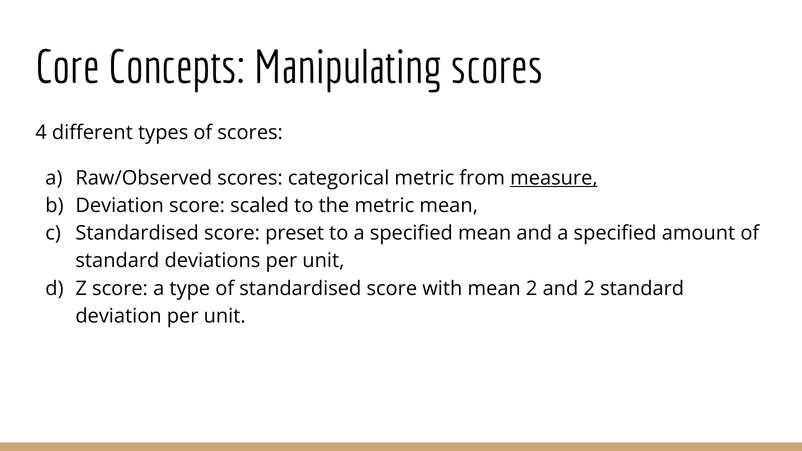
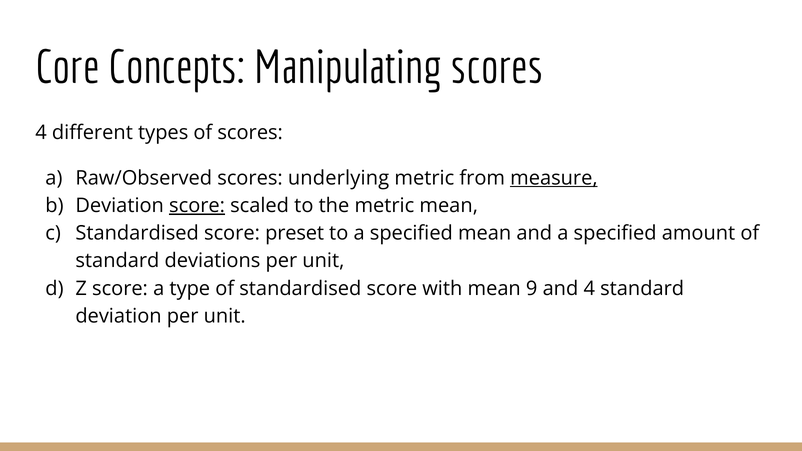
categorical: categorical -> underlying (339, 178)
score underline: none -> present (197, 206)
mean 2: 2 -> 9 (532, 289)
and 2: 2 -> 4 (589, 289)
